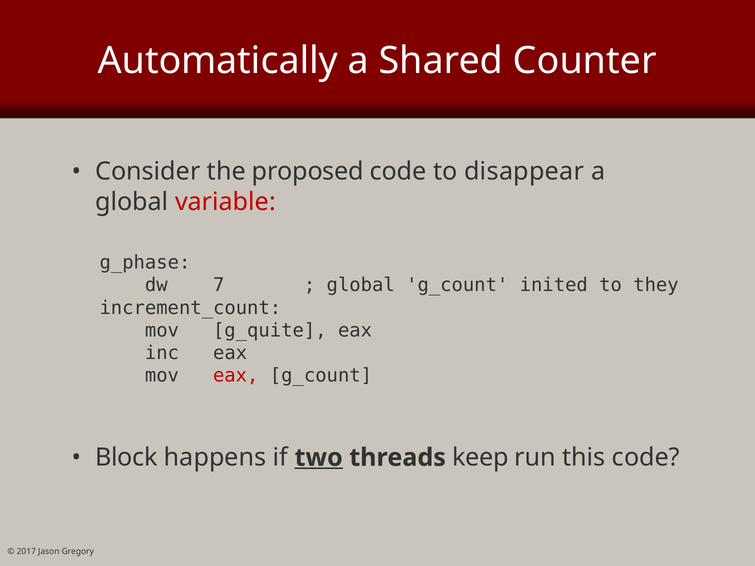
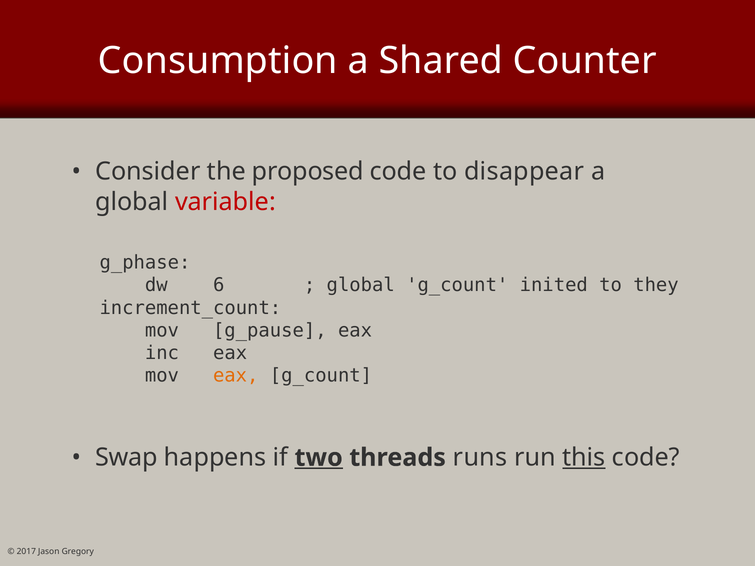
Automatically: Automatically -> Consumption (218, 61)
7: 7 -> 6 (219, 285)
g_quite: g_quite -> g_pause (270, 331)
eax colour: red -> orange (236, 376)
Block: Block -> Swap (126, 458)
keep: keep -> runs (480, 458)
this underline: none -> present (584, 458)
